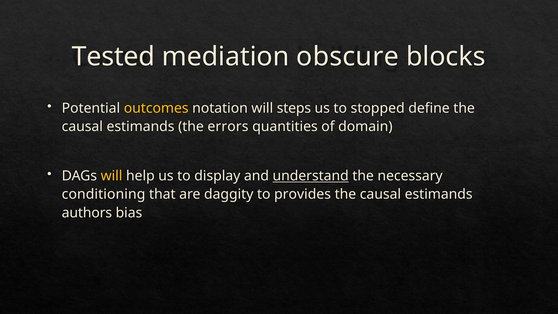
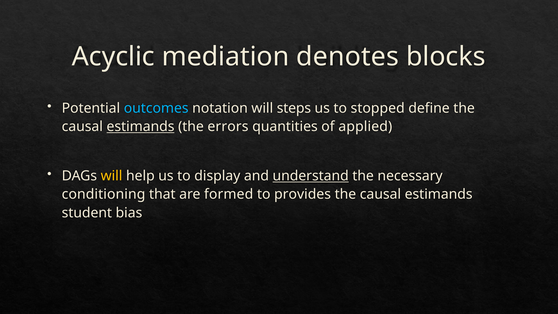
Tested: Tested -> Acyclic (113, 57)
obscure: obscure -> denotes (348, 57)
outcomes colour: yellow -> light blue (156, 108)
estimands underline: none -> present (141, 127)
domain: domain -> applied (365, 127)
daggity: daggity -> formed (229, 194)
authors: authors -> student (87, 213)
